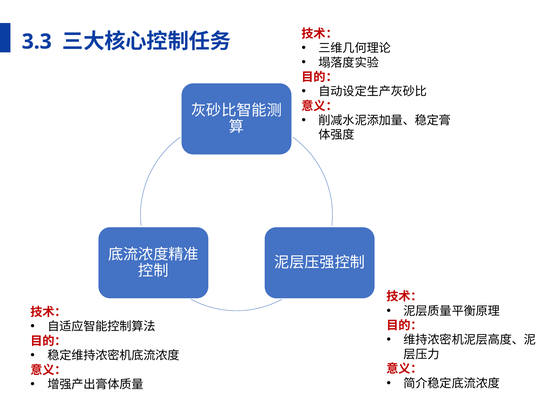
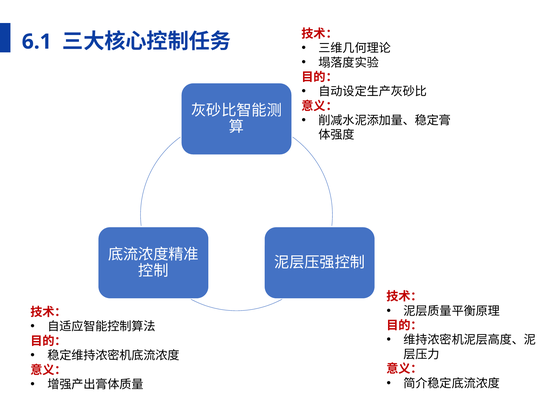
3.3: 3.3 -> 6.1 (37, 42)
